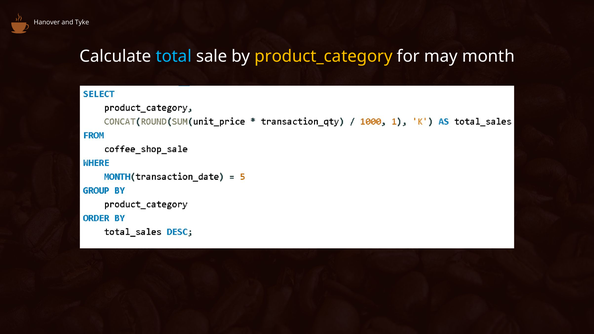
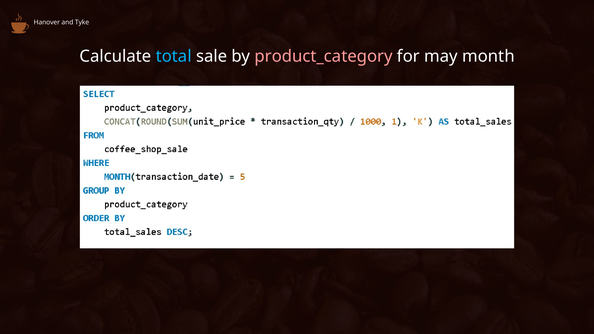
product_category colour: yellow -> pink (324, 56)
